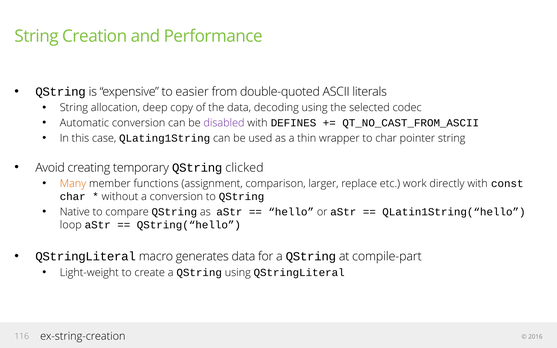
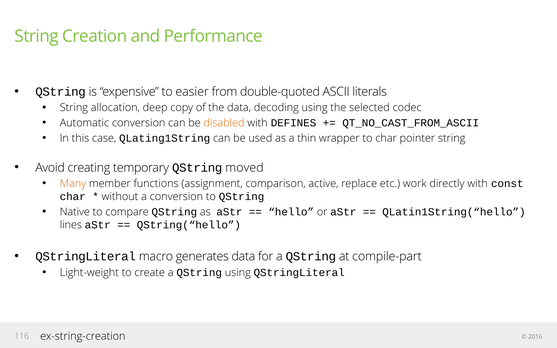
disabled colour: purple -> orange (224, 123)
clicked: clicked -> moved (244, 168)
larger: larger -> active (323, 184)
loop: loop -> lines (71, 225)
